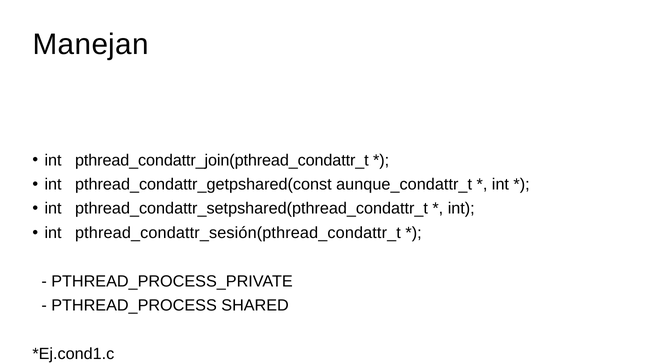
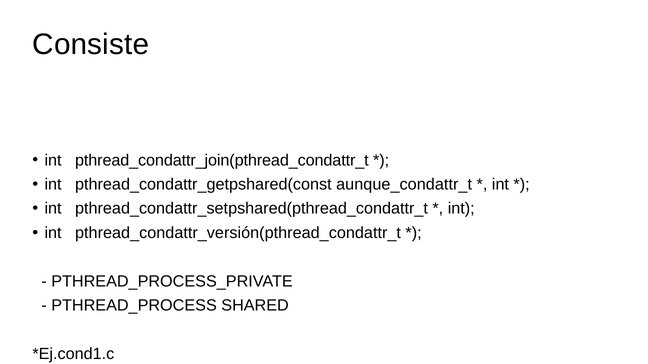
Manejan: Manejan -> Consiste (91, 45)
pthread_condattr_sesión(pthread_condattr_t: pthread_condattr_sesión(pthread_condattr_t -> pthread_condattr_versión(pthread_condattr_t (238, 233)
